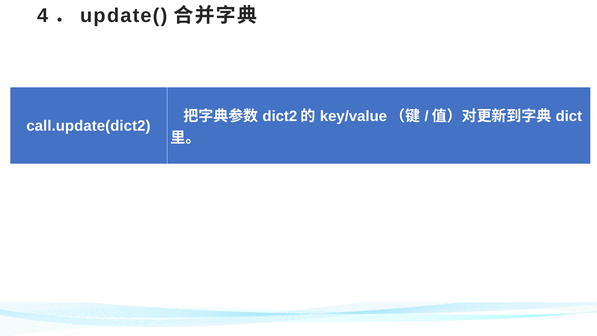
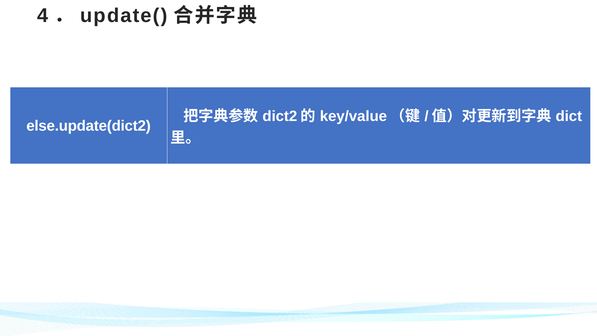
call.update(dict2: call.update(dict2 -> else.update(dict2 (89, 126)
